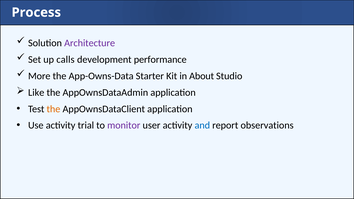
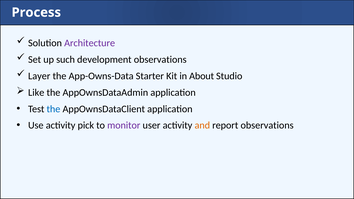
calls: calls -> such (66, 60)
development performance: performance -> observations (160, 60)
More: More -> Layer (39, 76)
the colour: orange -> blue (53, 109)
trial: trial -> pick (86, 125)
and colour: blue -> orange (202, 125)
